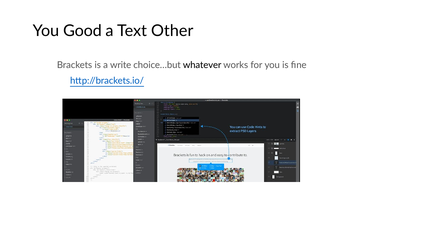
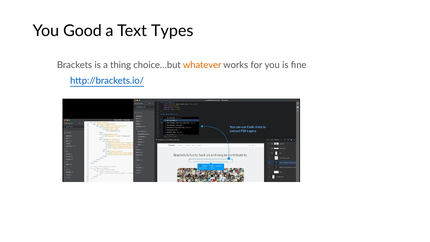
Other: Other -> Types (172, 31)
write: write -> thing (121, 65)
whatever colour: black -> orange (202, 65)
